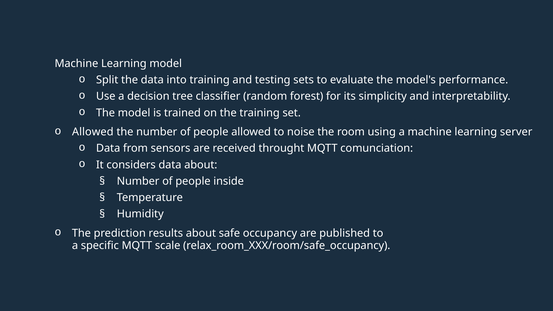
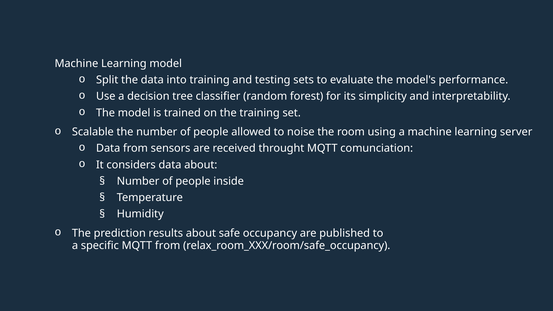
Allowed: Allowed -> Scalable (93, 132)
MQTT scale: scale -> from (168, 246)
